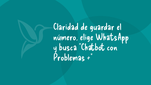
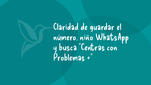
elige: elige -> niño (87, 37)
Chatbot: Chatbot -> Centras (92, 47)
